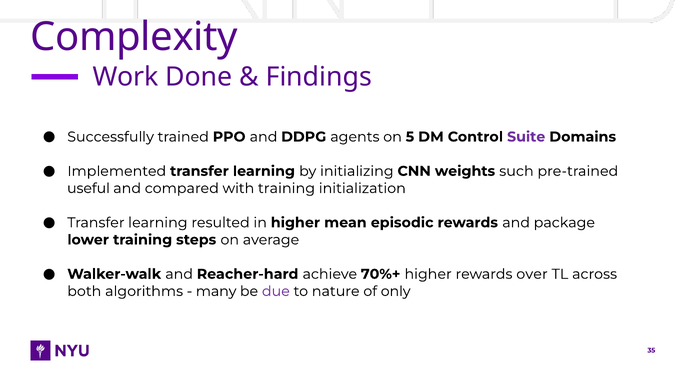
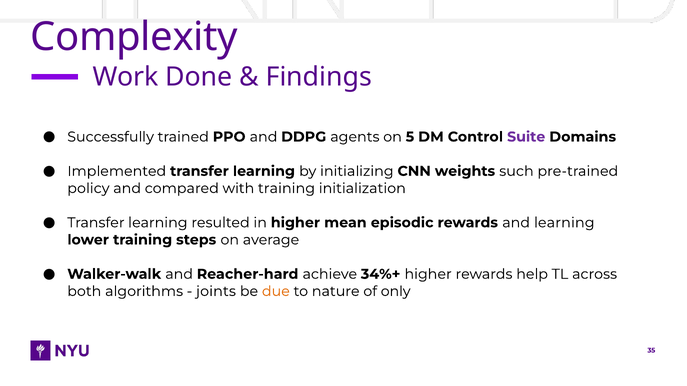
useful: useful -> policy (88, 189)
and package: package -> learning (564, 223)
70%+: 70%+ -> 34%+ (381, 274)
over: over -> help (532, 274)
many: many -> joints (216, 292)
due colour: purple -> orange (276, 292)
